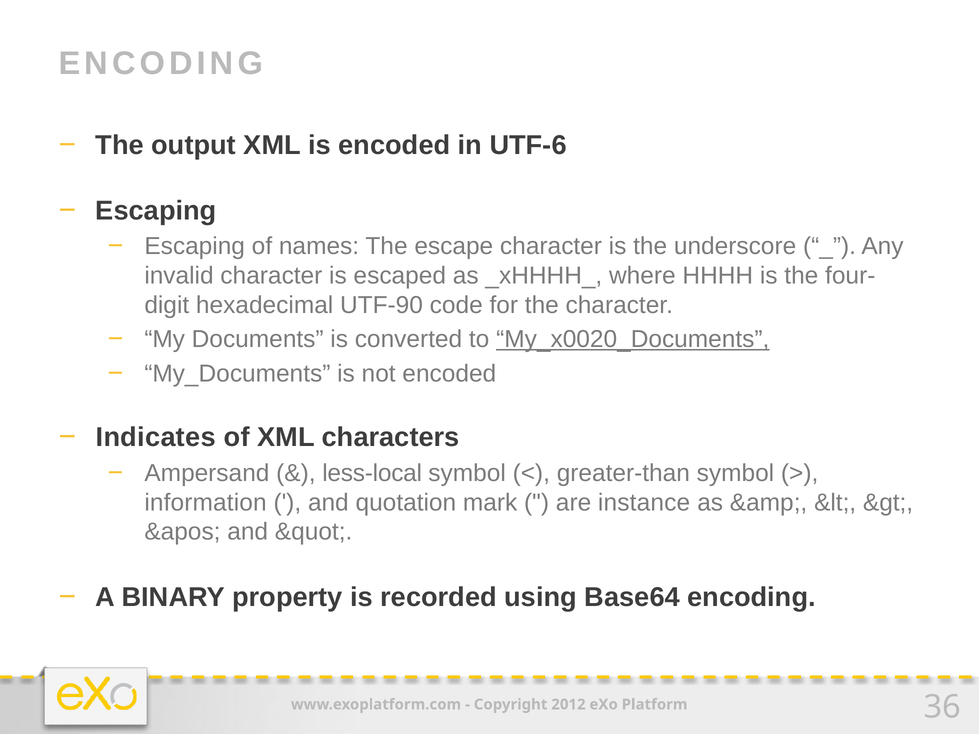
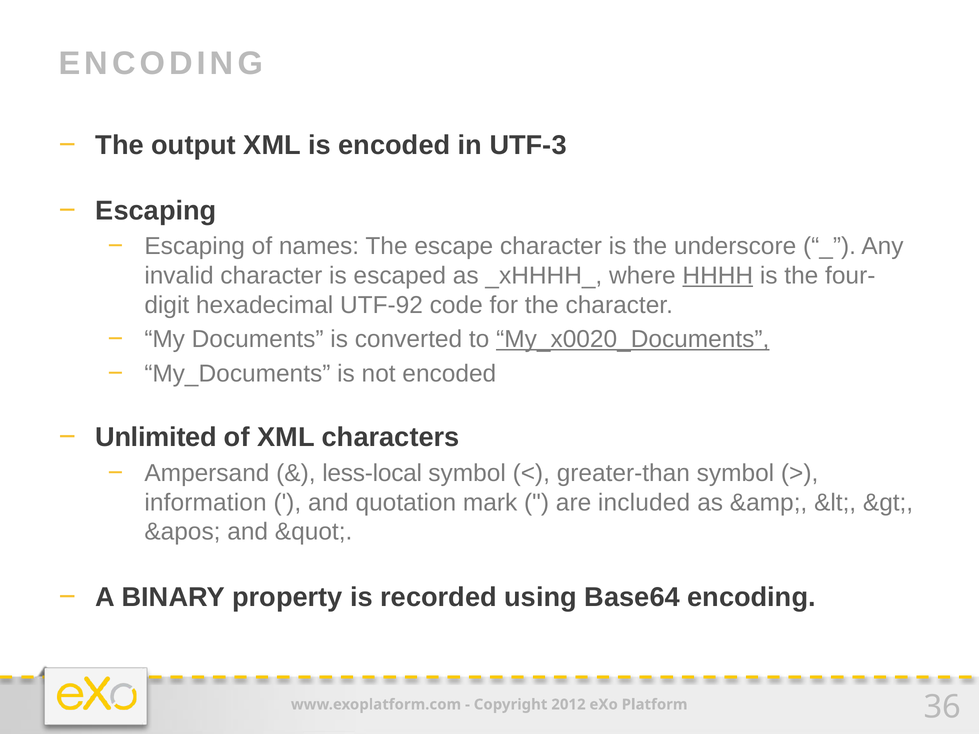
UTF-6: UTF-6 -> UTF-3 (528, 146)
HHHH underline: none -> present (718, 276)
UTF-90: UTF-90 -> UTF-92 (381, 305)
Indicates: Indicates -> Unlimited (156, 438)
instance: instance -> included (644, 503)
